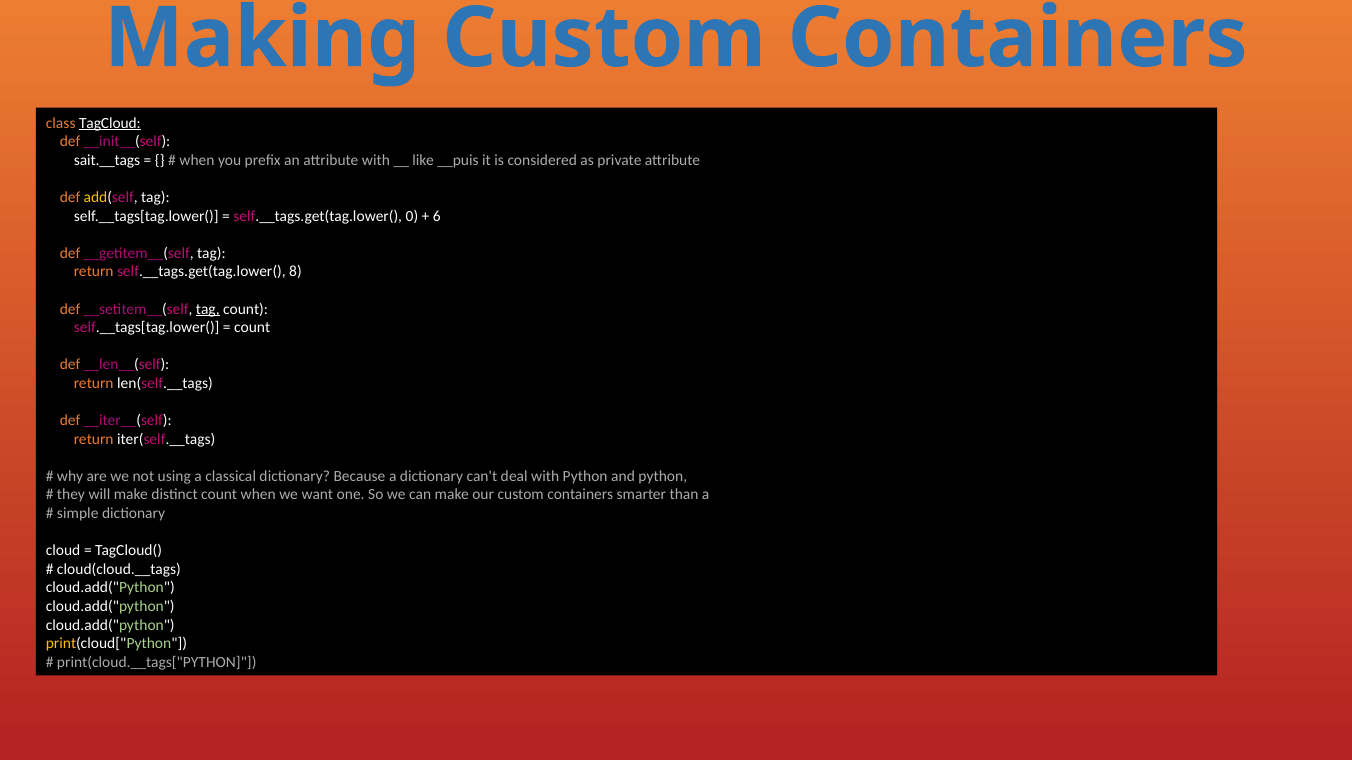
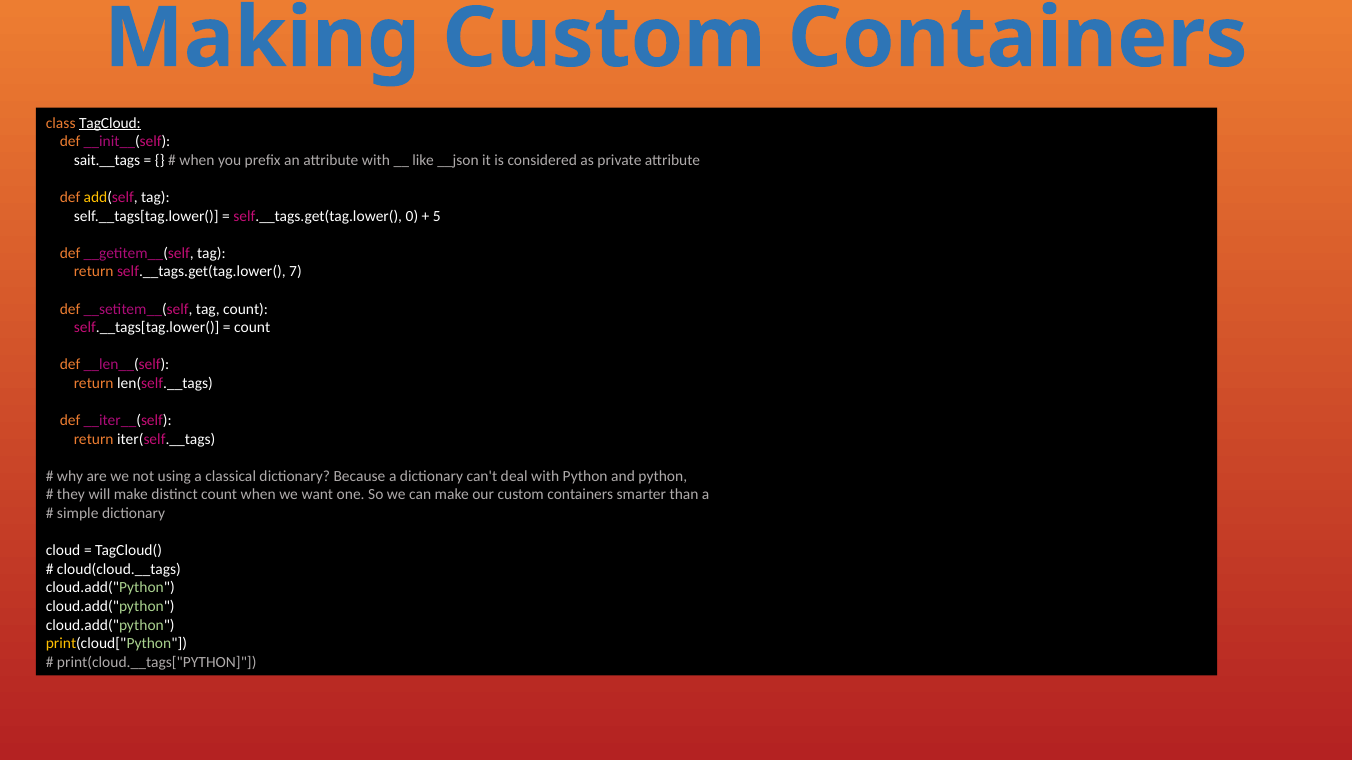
__puis: __puis -> __json (458, 160)
6: 6 -> 5 (437, 216)
8: 8 -> 7 (296, 272)
tag underline: present -> none (208, 309)
